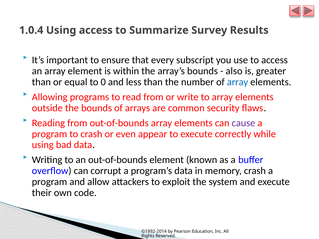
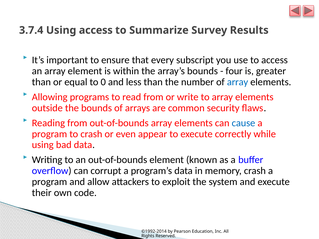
1.0.4: 1.0.4 -> 3.7.4 (31, 30)
also: also -> four (234, 71)
cause colour: purple -> blue (243, 123)
